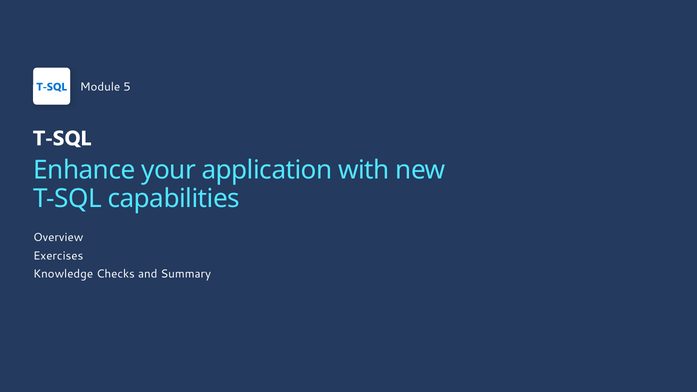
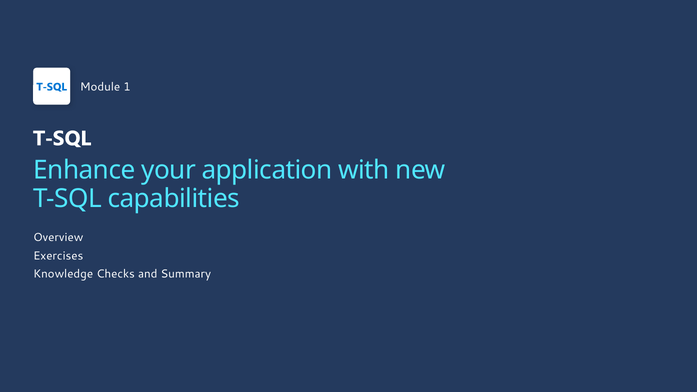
5: 5 -> 1 (127, 87)
